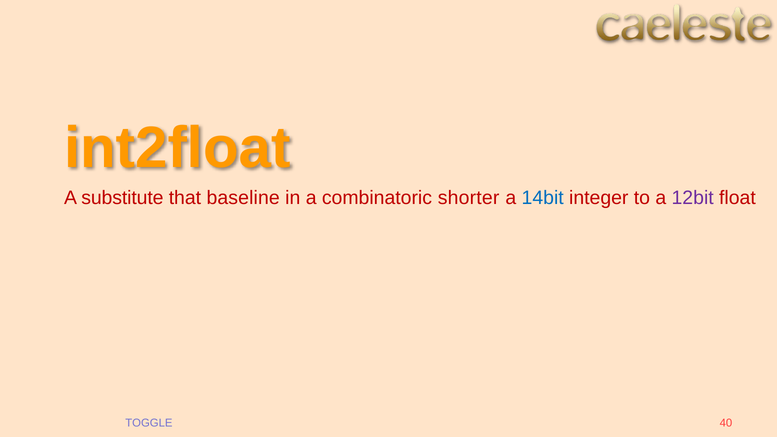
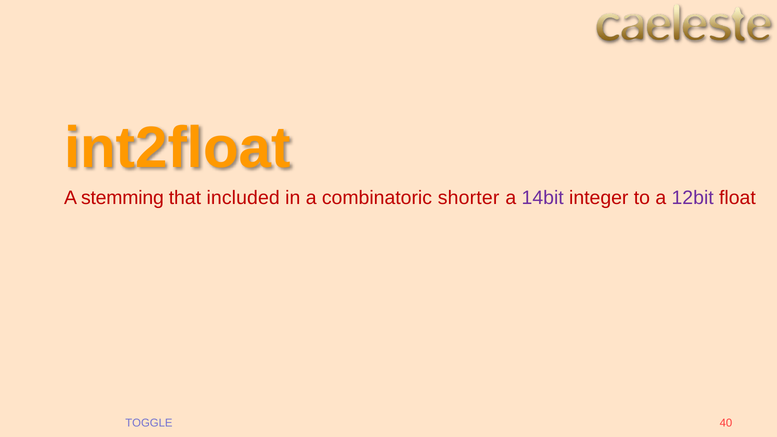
substitute: substitute -> stemming (122, 198)
baseline: baseline -> included (243, 198)
14bit colour: blue -> purple (543, 198)
